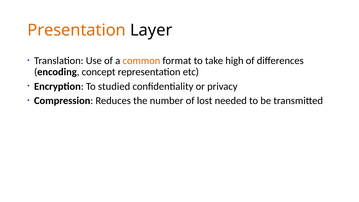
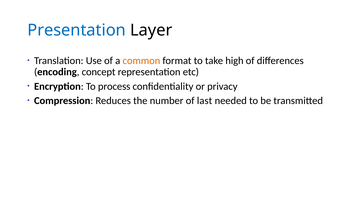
Presentation colour: orange -> blue (77, 30)
studied: studied -> process (114, 86)
lost: lost -> last (205, 101)
